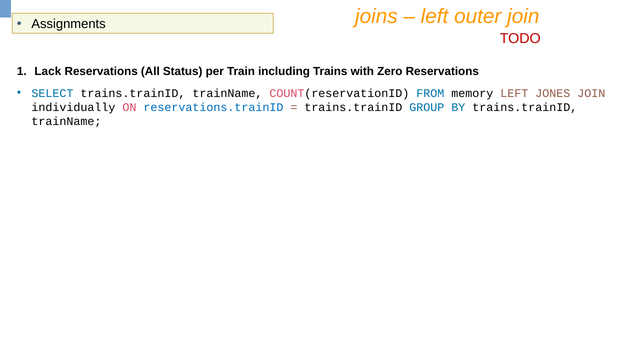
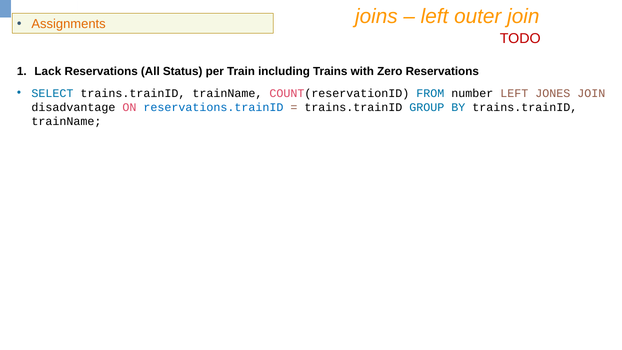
Assignments colour: black -> orange (69, 24)
memory: memory -> number (472, 93)
individually: individually -> disadvantage (73, 107)
